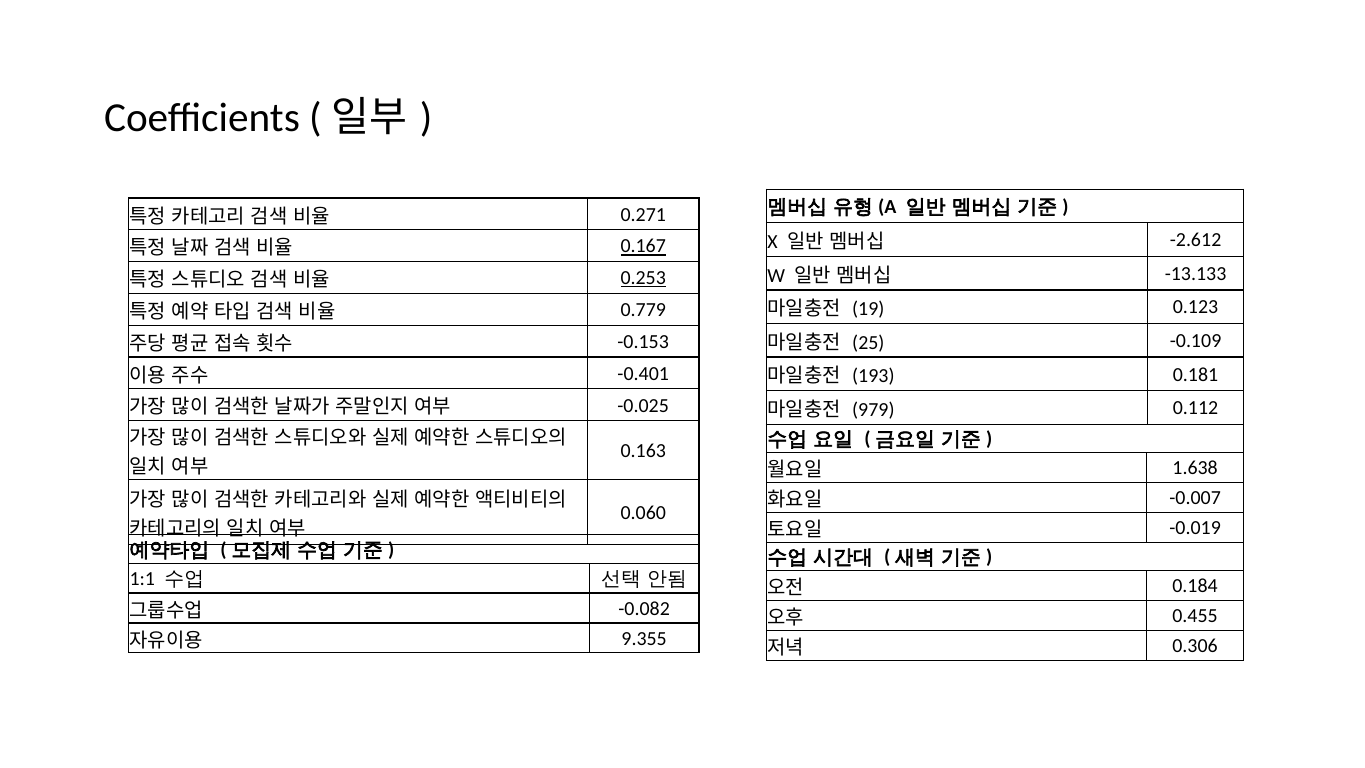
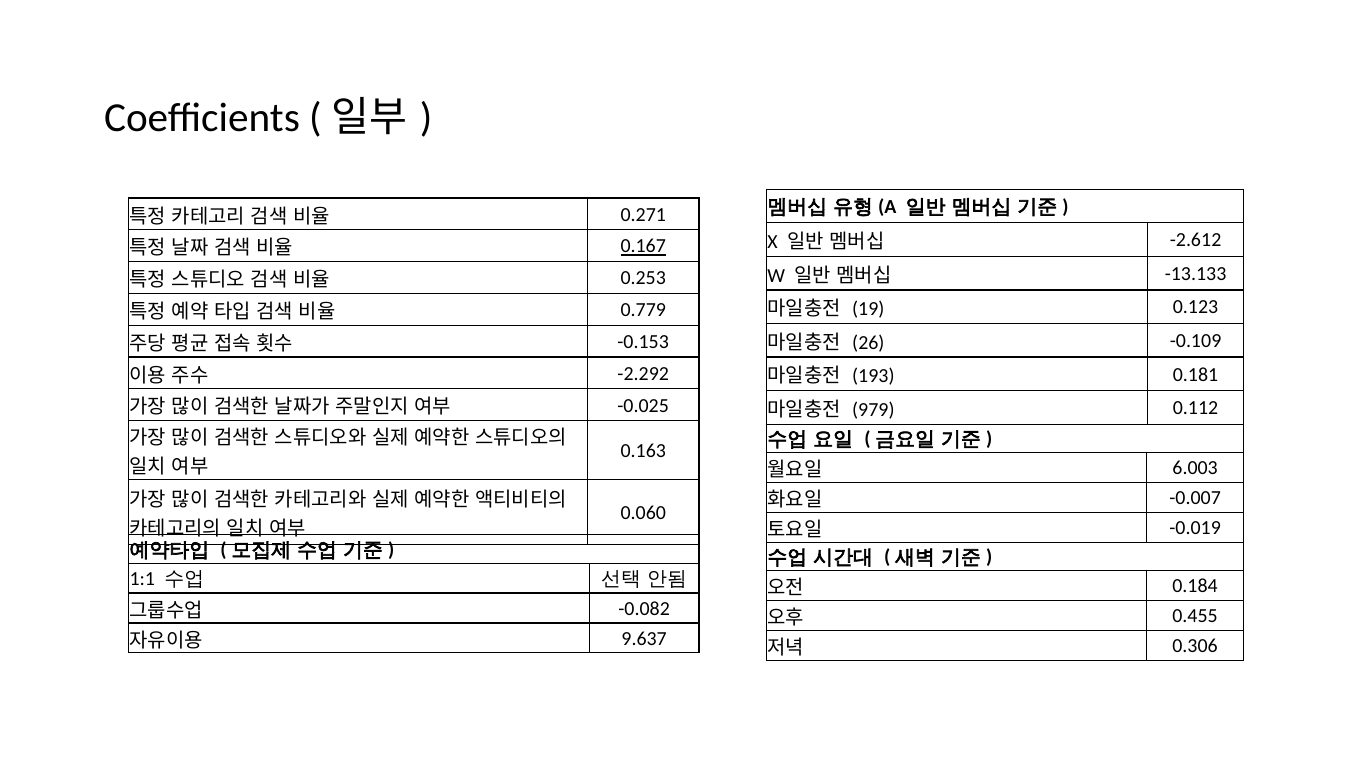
0.253 underline: present -> none (643, 278)
25: 25 -> 26 (868, 343)
-0.401: -0.401 -> -2.292 (643, 374)
1.638: 1.638 -> 6.003 (1195, 468)
9.355: 9.355 -> 9.637 (644, 638)
